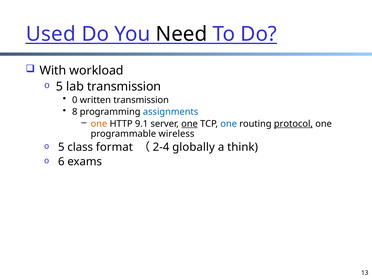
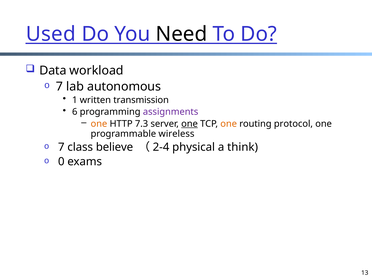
With: With -> Data (53, 71)
5: 5 -> 7 (59, 86)
lab transmission: transmission -> autonomous (124, 86)
0: 0 -> 1 (75, 100)
8: 8 -> 6 (75, 112)
assignments colour: blue -> purple (171, 112)
9.1: 9.1 -> 7.3 (142, 124)
one colour: blue -> orange (229, 124)
protocol underline: present -> none (293, 124)
5: 5 -> 7 (61, 147)
format: format -> believe (114, 147)
globally: globally -> physical (194, 147)
6: 6 -> 0 (61, 162)
